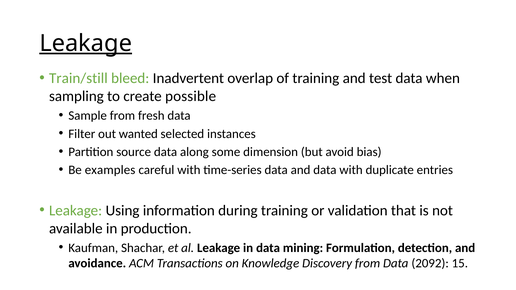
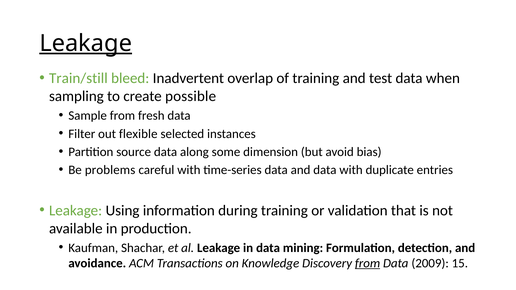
wanted: wanted -> flexible (138, 134)
examples: examples -> problems (110, 170)
from underline: none -> present (368, 263)
2092: 2092 -> 2009 (430, 263)
